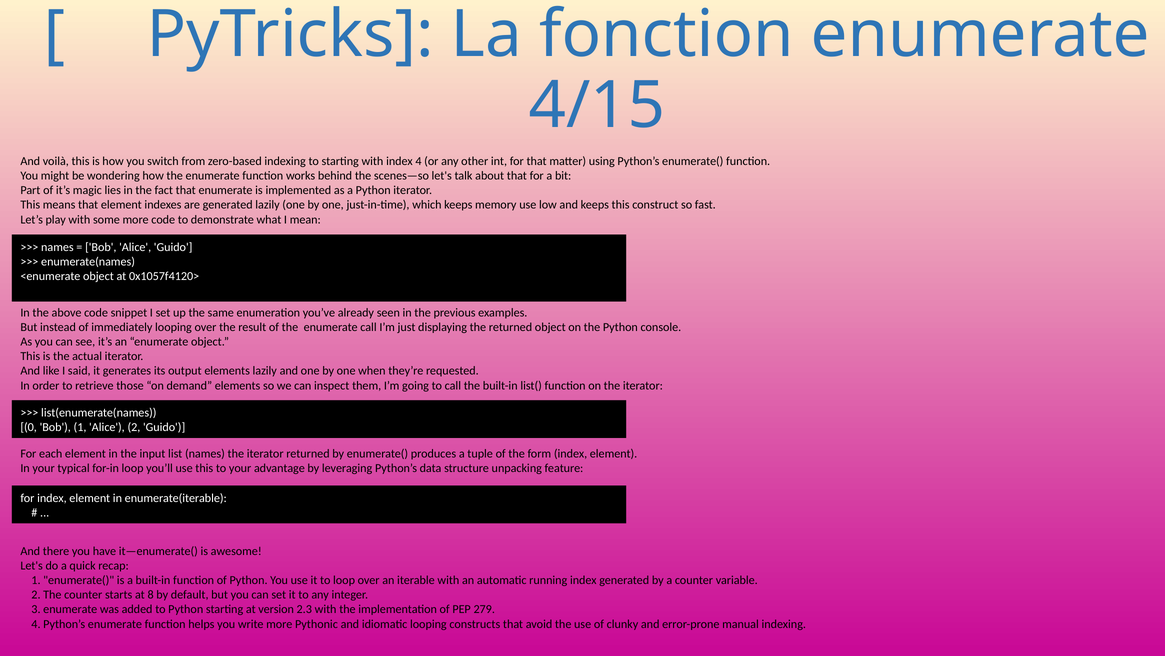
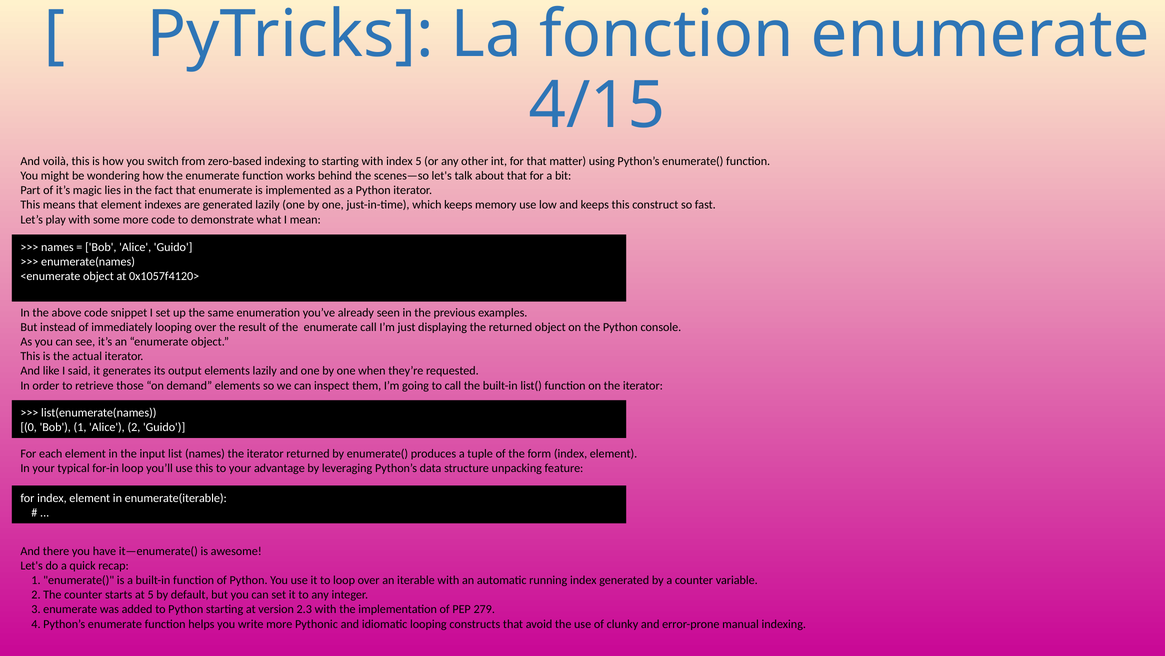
index 4: 4 -> 5 (418, 161)
at 8: 8 -> 5 (151, 594)
